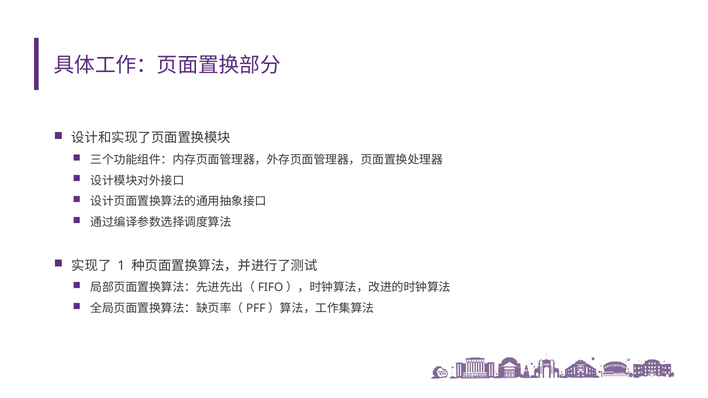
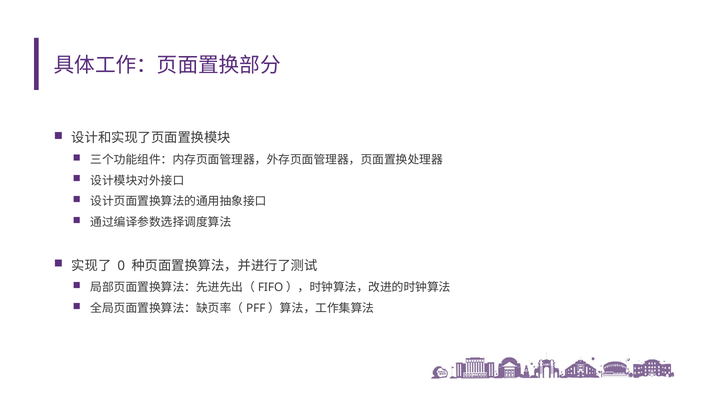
1: 1 -> 0 (121, 266)
